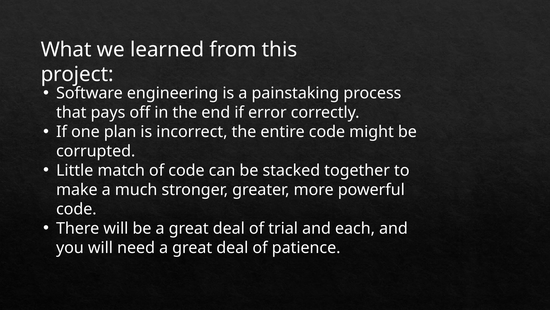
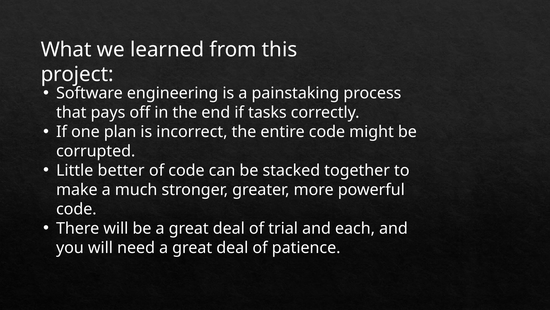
error: error -> tasks (267, 112)
match: match -> better (121, 170)
